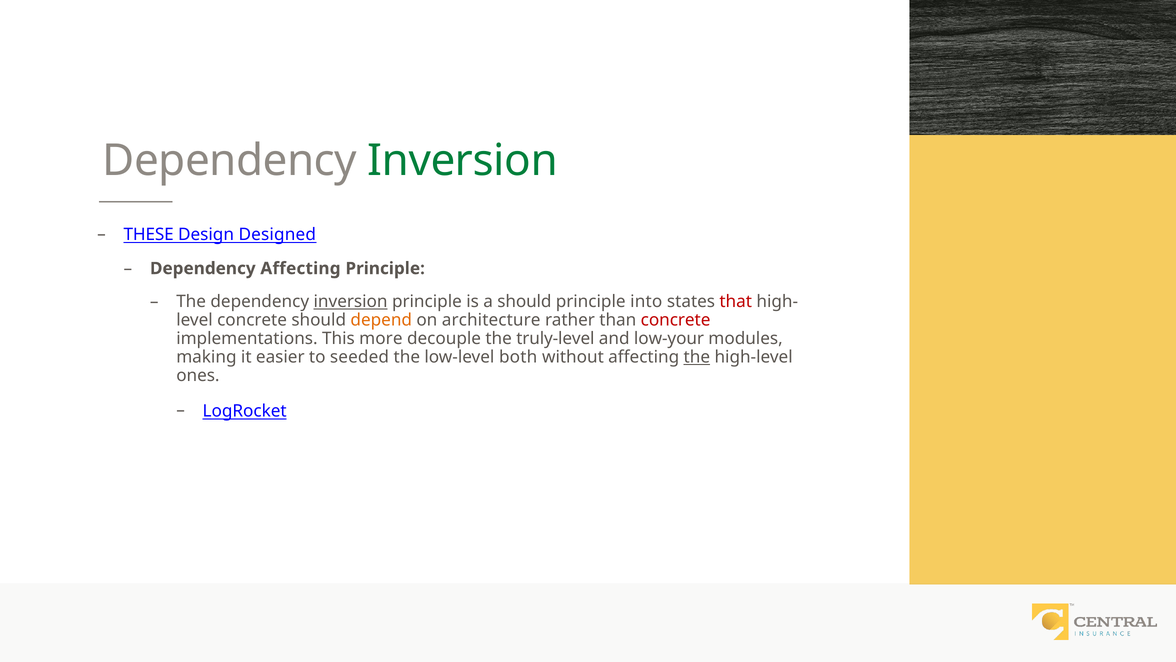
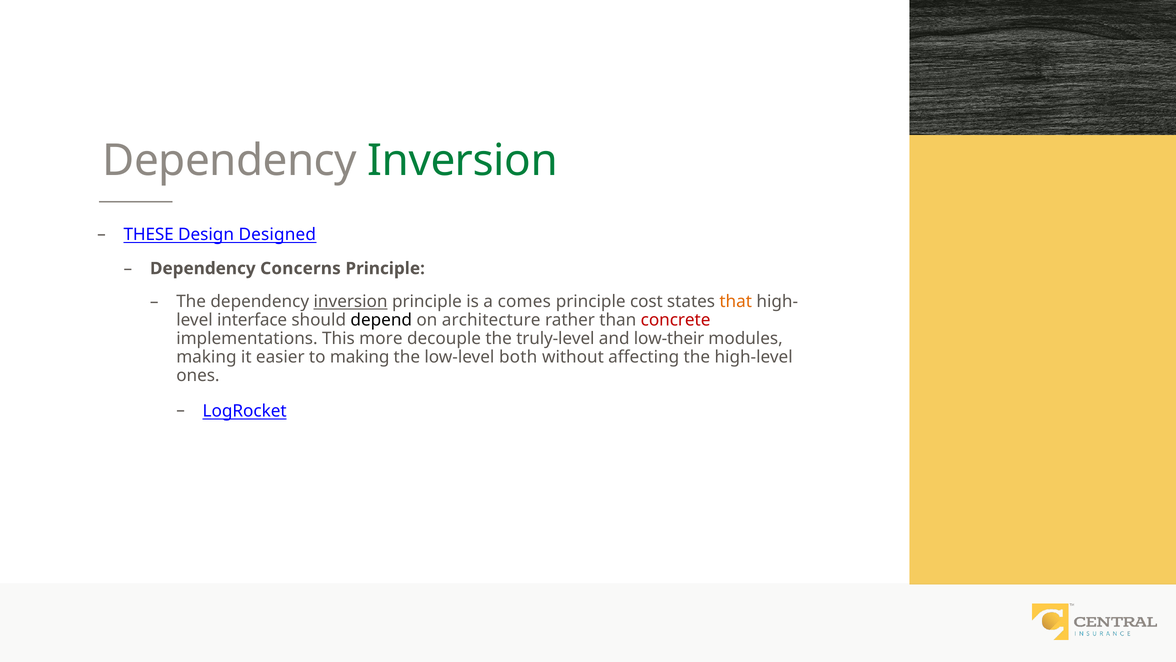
Dependency Affecting: Affecting -> Concerns (300, 268)
a should: should -> comes (524, 301)
into: into -> cost (646, 301)
that colour: red -> orange (736, 301)
concrete: concrete -> interface (252, 320)
depend colour: orange -> black (381, 320)
low-your: low-your -> low-their (669, 338)
to seeded: seeded -> making (360, 357)
the underline: present -> none (697, 357)
